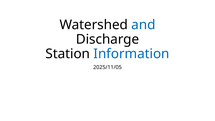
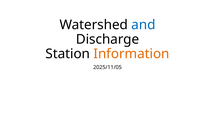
Information colour: blue -> orange (131, 54)
